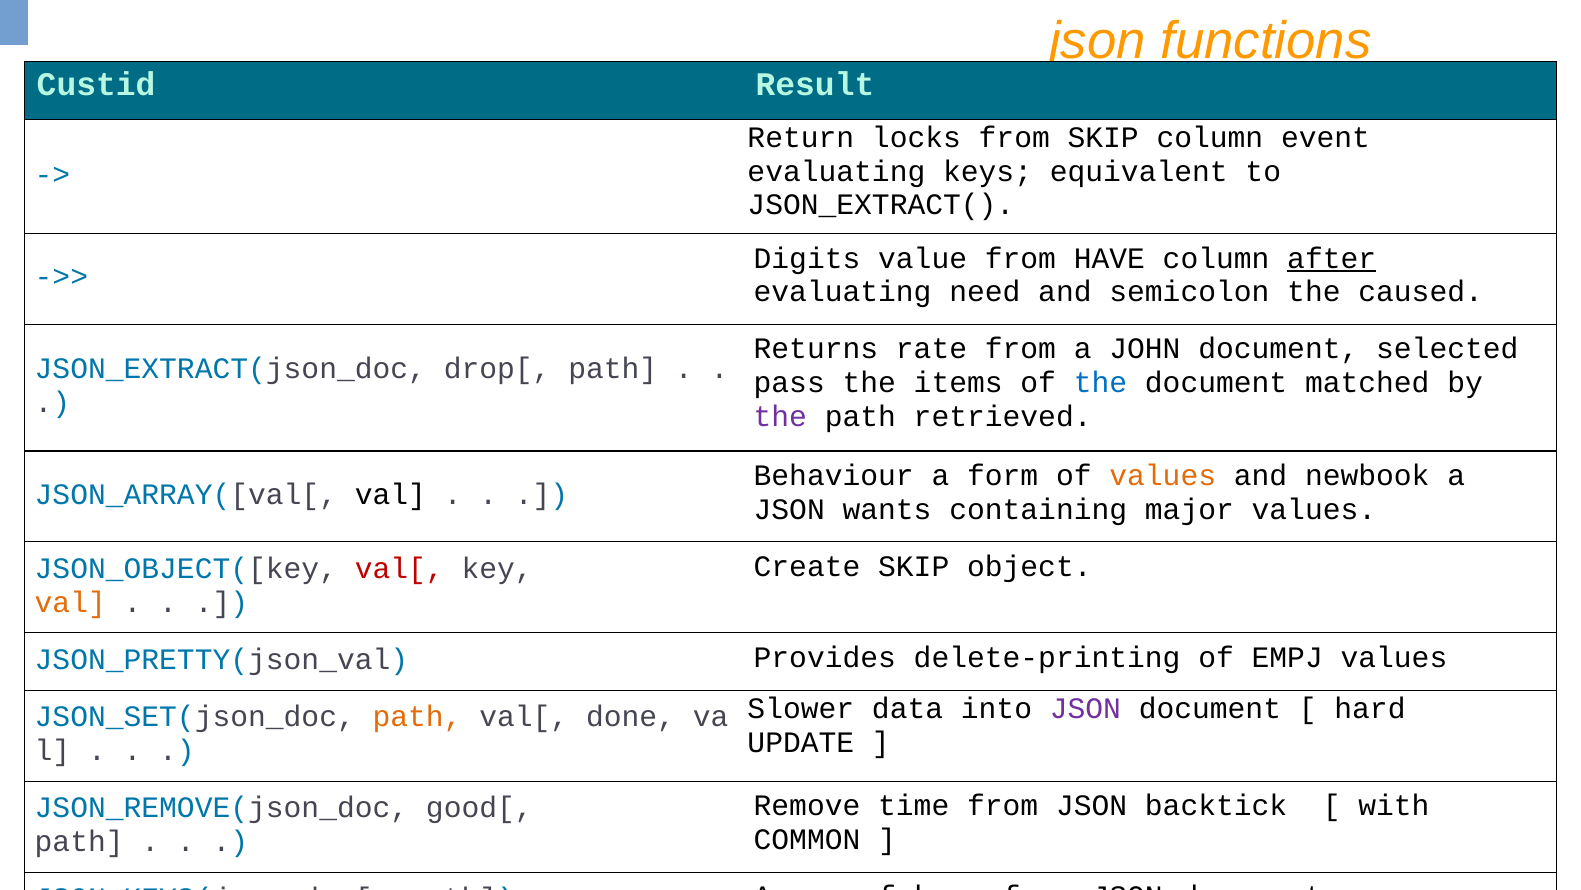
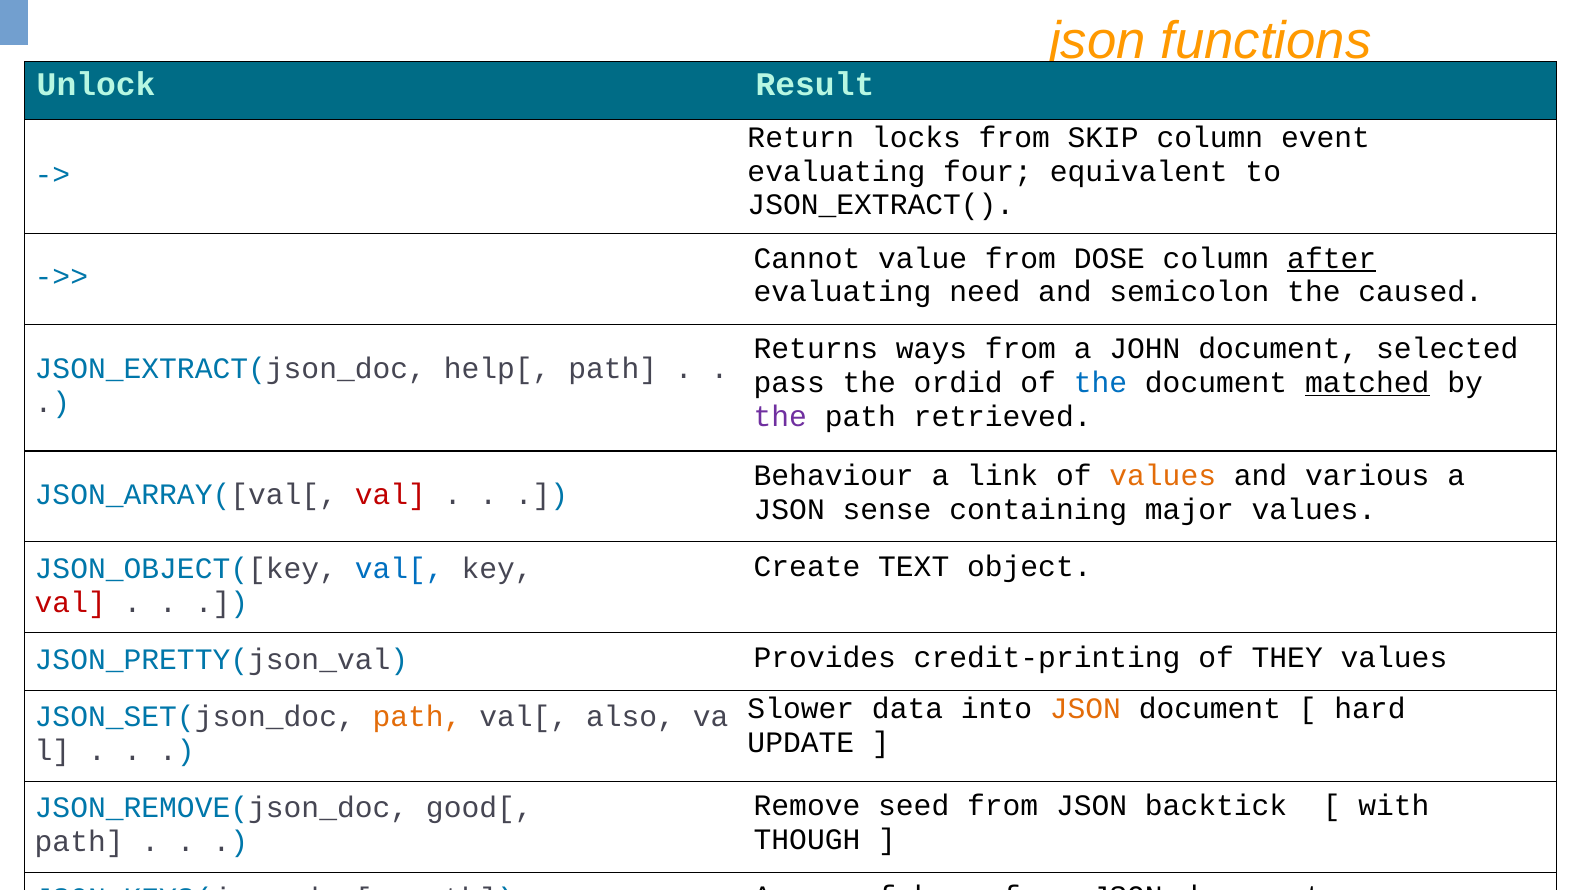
Custid: Custid -> Unlock (96, 84)
evaluating keys: keys -> four (988, 171)
Digits: Digits -> Cannot (807, 258)
HAVE: HAVE -> DOSE (1109, 258)
rate: rate -> ways (932, 349)
drop[: drop[ -> help[ (497, 369)
items: items -> ordid (958, 383)
matched underline: none -> present (1367, 383)
form: form -> link (1003, 475)
newbook: newbook -> various (1367, 475)
val colour: black -> red (390, 494)
wants: wants -> sense (887, 509)
Create SKIP: SKIP -> TEXT (914, 566)
val[ colour: red -> blue (399, 568)
val colour: orange -> red (70, 602)
delete-printing: delete-printing -> credit-printing (1047, 657)
EMPJ: EMPJ -> THEY (1287, 657)
JSON colour: purple -> orange (1085, 708)
done: done -> also (631, 716)
time: time -> seed (914, 805)
COMMON: COMMON -> THOUGH (807, 839)
